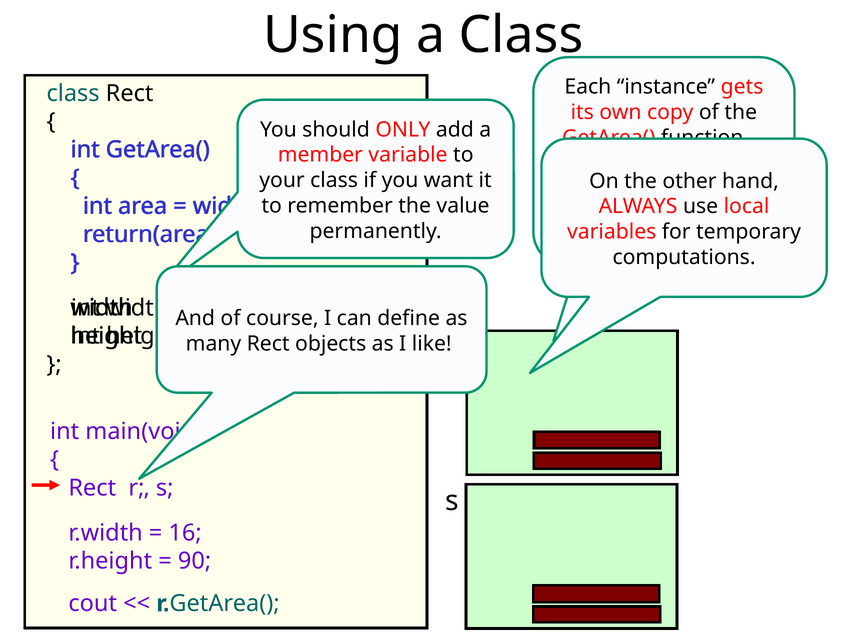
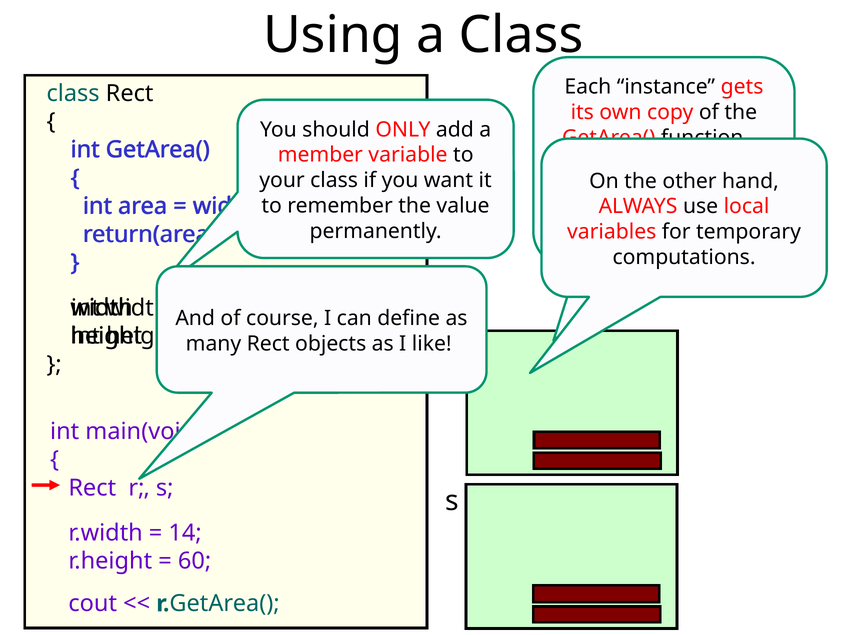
16: 16 -> 14 (185, 533)
90: 90 -> 60 (195, 561)
